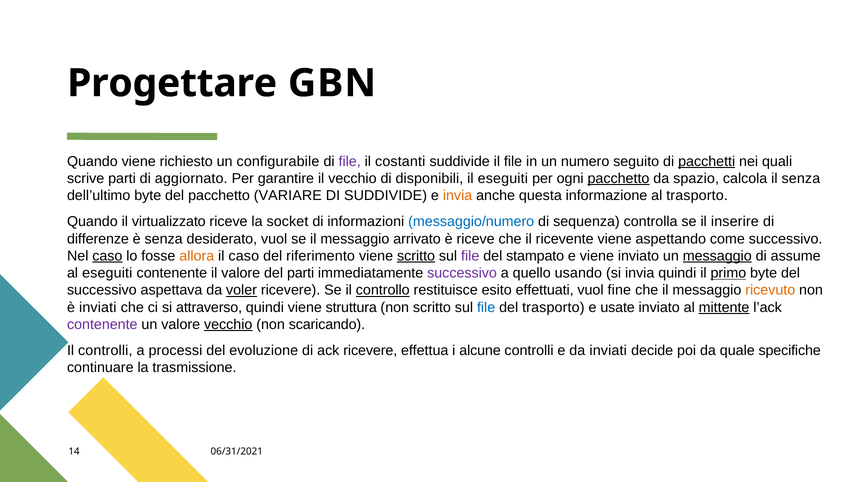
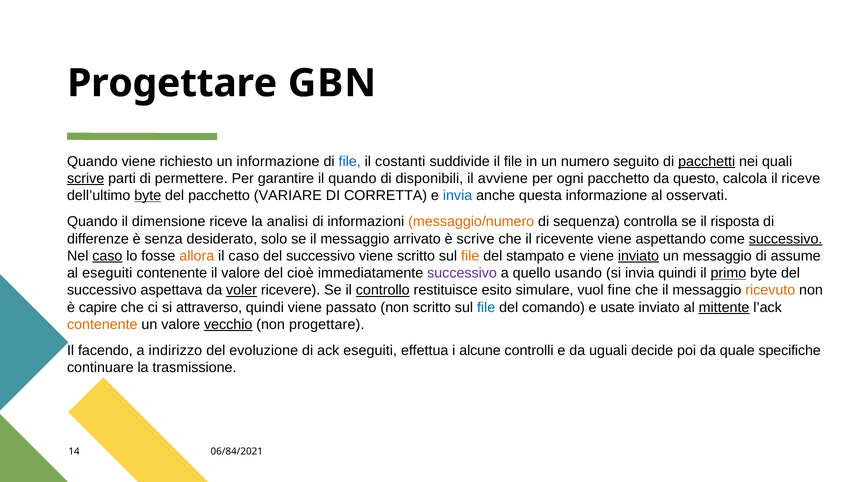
un configurabile: configurabile -> informazione (278, 162)
file colour: purple -> blue (350, 162)
scrive underline: none -> present (86, 179)
aggiornato: aggiornato -> permettere (191, 179)
il vecchio: vecchio -> quando (352, 179)
il eseguiti: eseguiti -> avviene (503, 179)
pacchetto underline: present -> none (618, 179)
spazio: spazio -> questo (696, 179)
il senza: senza -> riceve (801, 179)
byte underline: none -> present (148, 196)
DI SUDDIVIDE: SUDDIVIDE -> CORRETTA (386, 196)
invia colour: orange -> blue (458, 196)
al trasporto: trasporto -> osservati (697, 196)
virtualizzato: virtualizzato -> dimensione (169, 222)
socket: socket -> analisi (287, 222)
messaggio/numero colour: blue -> orange (471, 222)
inserire: inserire -> risposta (735, 222)
desiderato vuol: vuol -> solo (274, 239)
è riceve: riceve -> scrive (476, 239)
successivo underline: none -> present (786, 239)
riferimento: riferimento -> successivo (321, 256)
scritto underline: present -> none (416, 256)
file colour: purple -> orange (470, 256)
inviato underline: none -> present (638, 256)
messaggio underline: present -> none (717, 256)
del parti: parti -> cioè (300, 273)
effettuati: effettuati -> simulare (545, 291)
è inviati: inviati -> capire (98, 308)
struttura: struttura -> passato (351, 308)
del trasporto: trasporto -> comando (553, 308)
contenente colour: purple -> orange (102, 325)
non scaricando: scaricando -> progettare (327, 325)
Il controlli: controlli -> facendo (105, 351)
processi: processi -> indirizzo (175, 351)
ack ricevere: ricevere -> eseguiti (370, 351)
da inviati: inviati -> uguali (608, 351)
06/31/2021: 06/31/2021 -> 06/84/2021 (237, 452)
